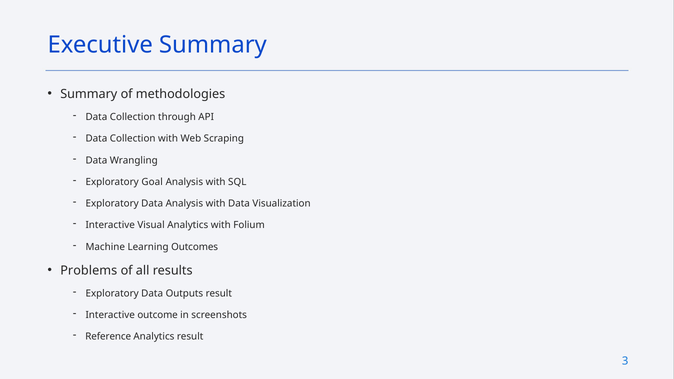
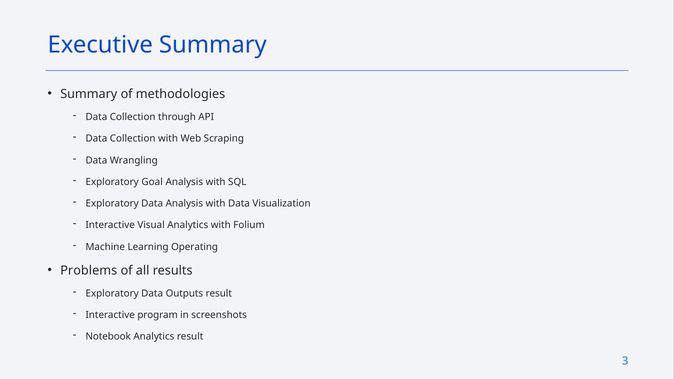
Outcomes: Outcomes -> Operating (195, 247)
outcome: outcome -> program (158, 315)
Reference: Reference -> Notebook (108, 337)
